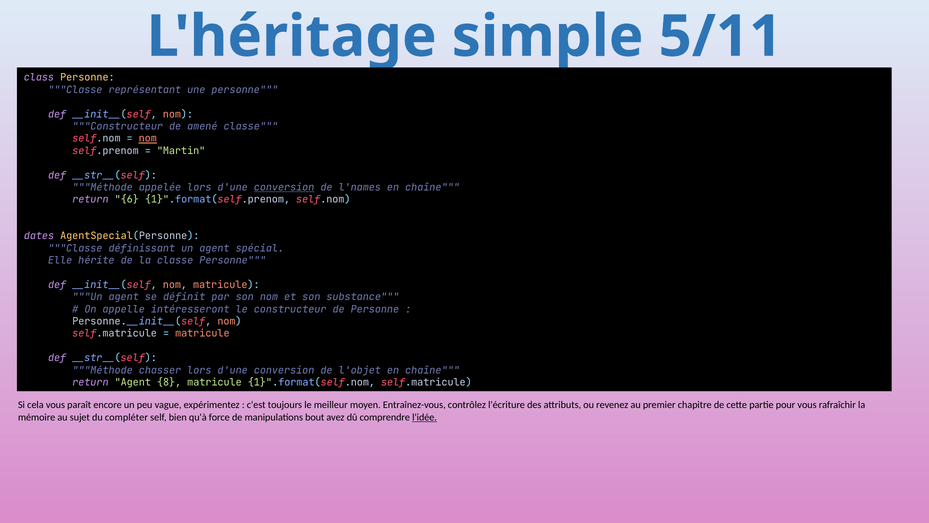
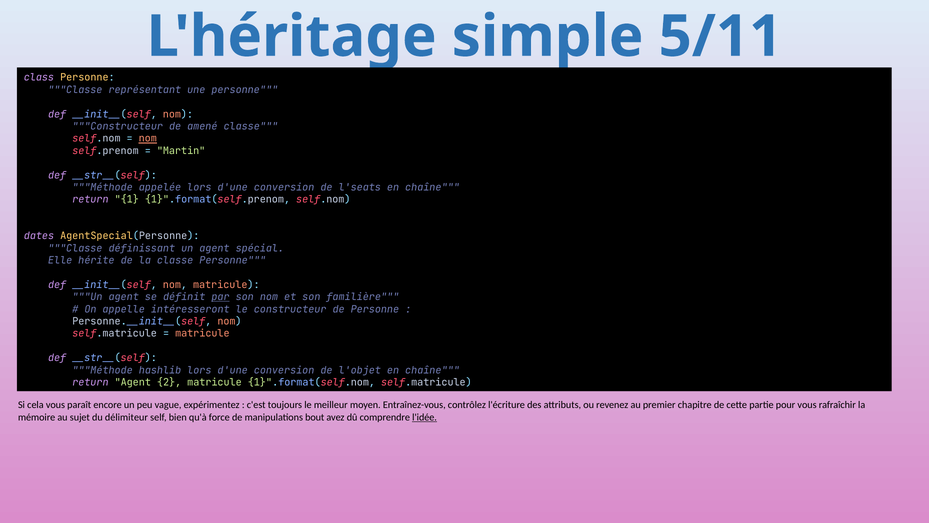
conversion underline: present -> none (284, 187)
l'names: l'names -> l'seats (360, 187)
6: 6 -> 1 (127, 199)
par underline: none -> present (221, 297)
substance: substance -> familière (363, 297)
chasser: chasser -> hashlib (160, 370)
8: 8 -> 2 (169, 382)
compléter: compléter -> délimiteur (126, 417)
